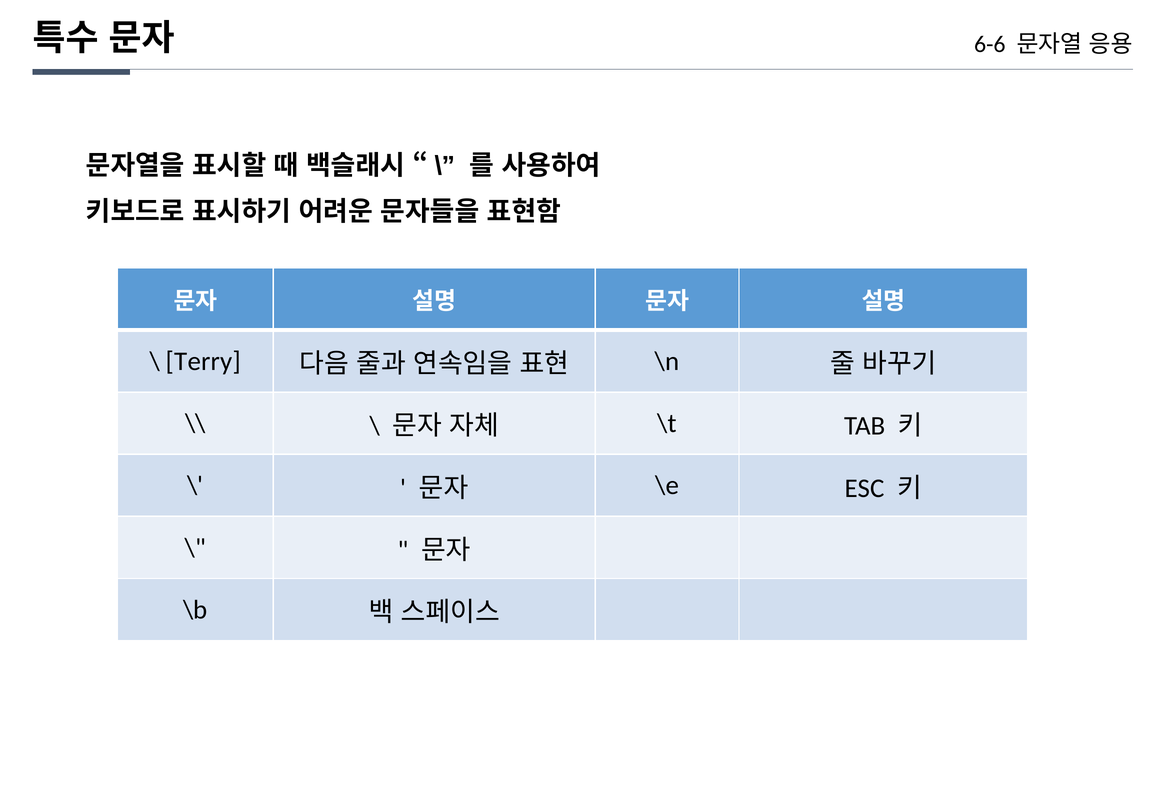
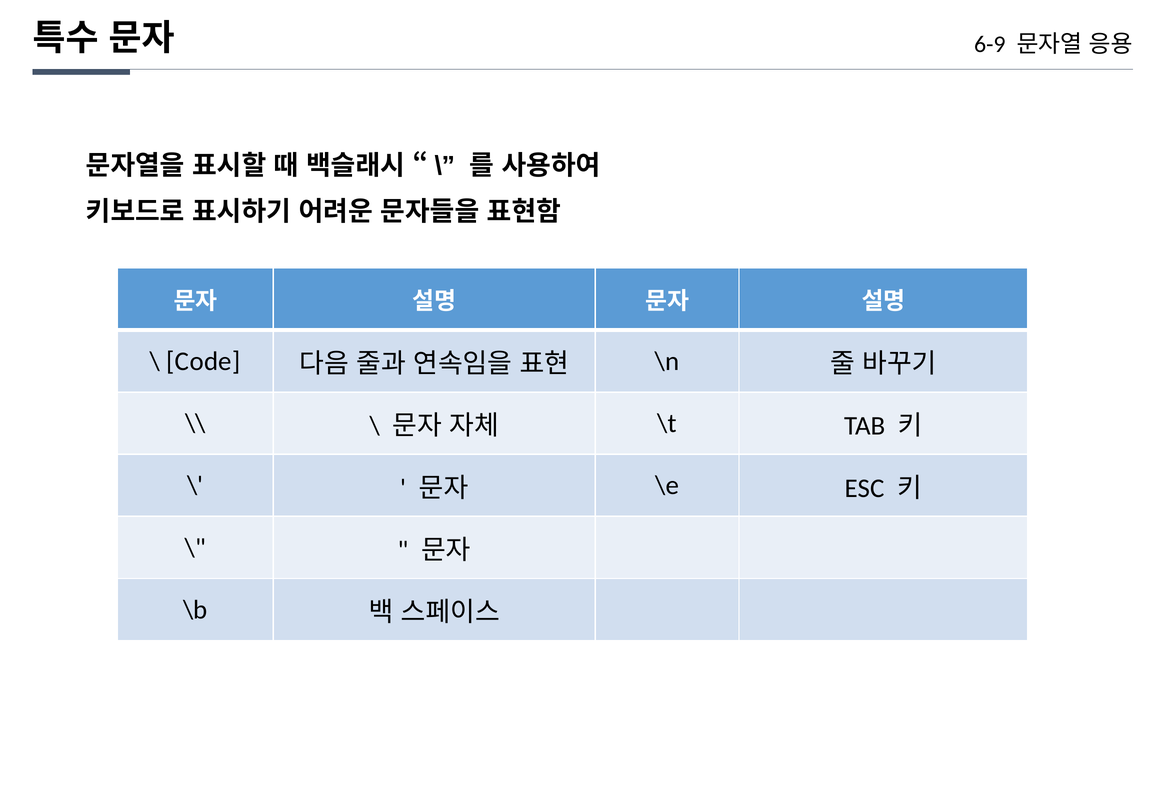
6-6: 6-6 -> 6-9 (990, 44)
Terry: Terry -> Code (203, 361)
